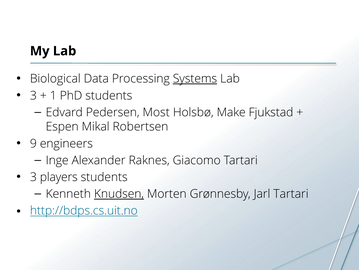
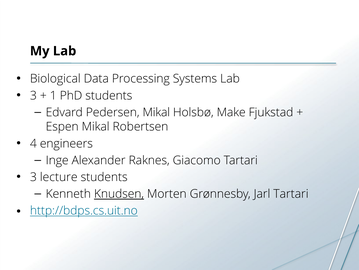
Systems underline: present -> none (195, 79)
Pedersen Most: Most -> Mikal (156, 112)
9: 9 -> 4 (33, 143)
players: players -> lecture (59, 177)
